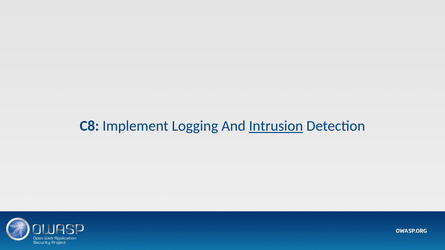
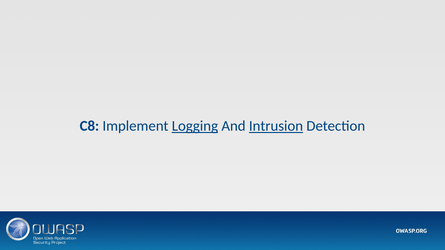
Logging underline: none -> present (195, 126)
